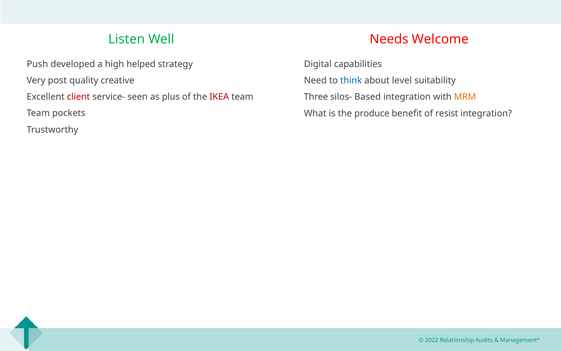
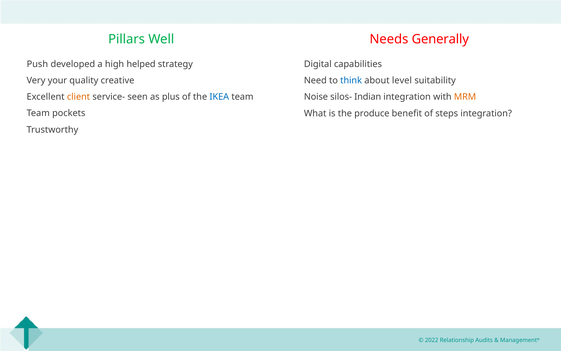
Listen: Listen -> Pillars (127, 39)
Welcome: Welcome -> Generally (440, 39)
post: post -> your (57, 80)
client colour: red -> orange (78, 97)
IKEA colour: red -> blue (219, 97)
Three: Three -> Noise (316, 97)
Based: Based -> Indian (368, 97)
resist: resist -> steps (447, 113)
